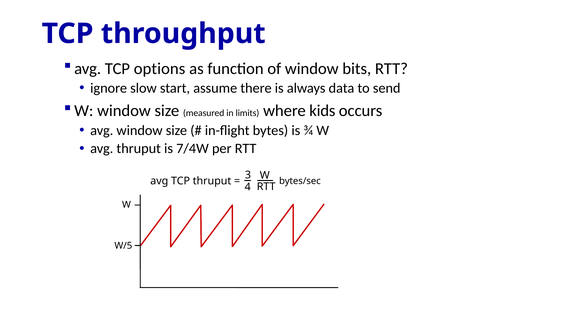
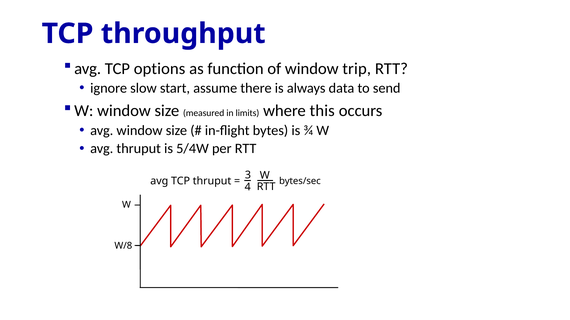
bits: bits -> trip (357, 69)
kids: kids -> this (322, 111)
7/4W: 7/4W -> 5/4W (192, 149)
W/5: W/5 -> W/8 (123, 246)
